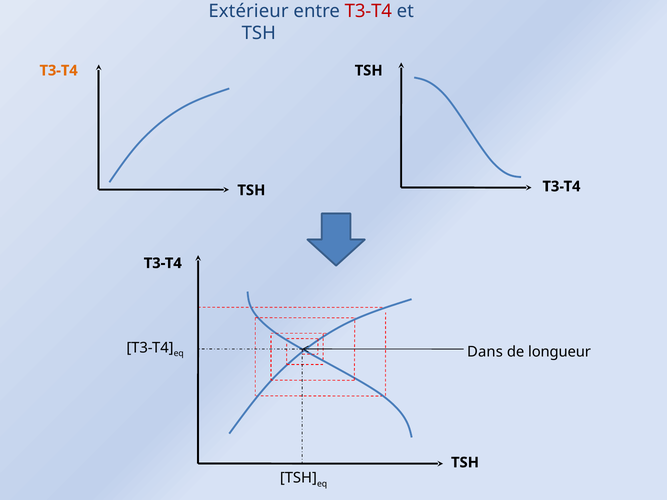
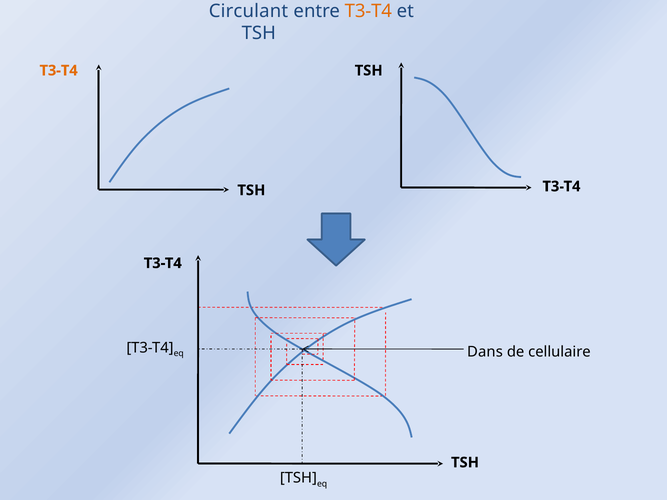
Extérieur: Extérieur -> Circulant (248, 11)
T3-T4 colour: red -> orange (368, 11)
longueur: longueur -> cellulaire (559, 352)
